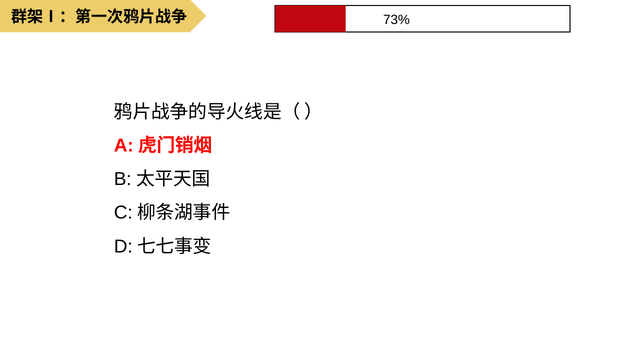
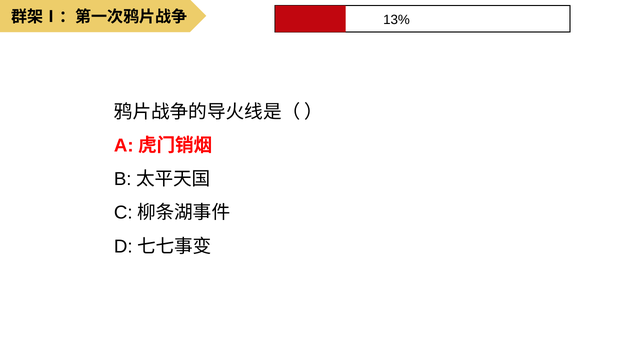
73%: 73% -> 13% (396, 20)
